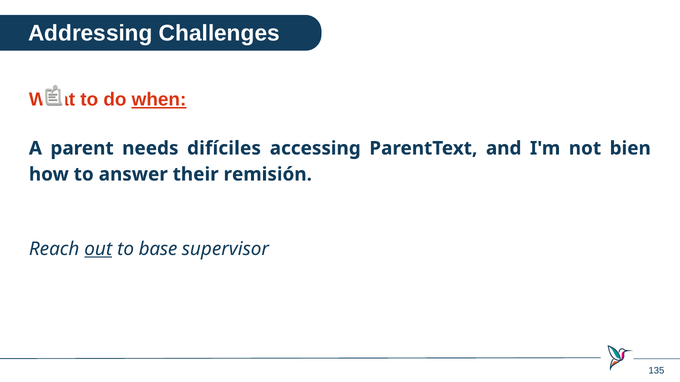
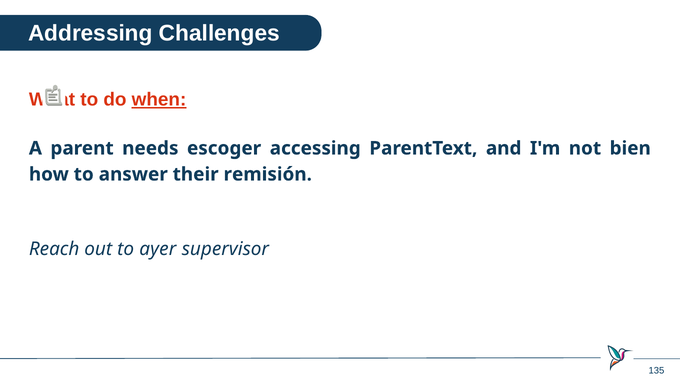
difíciles: difíciles -> escoger (224, 148)
out underline: present -> none (98, 249)
base: base -> ayer (158, 249)
